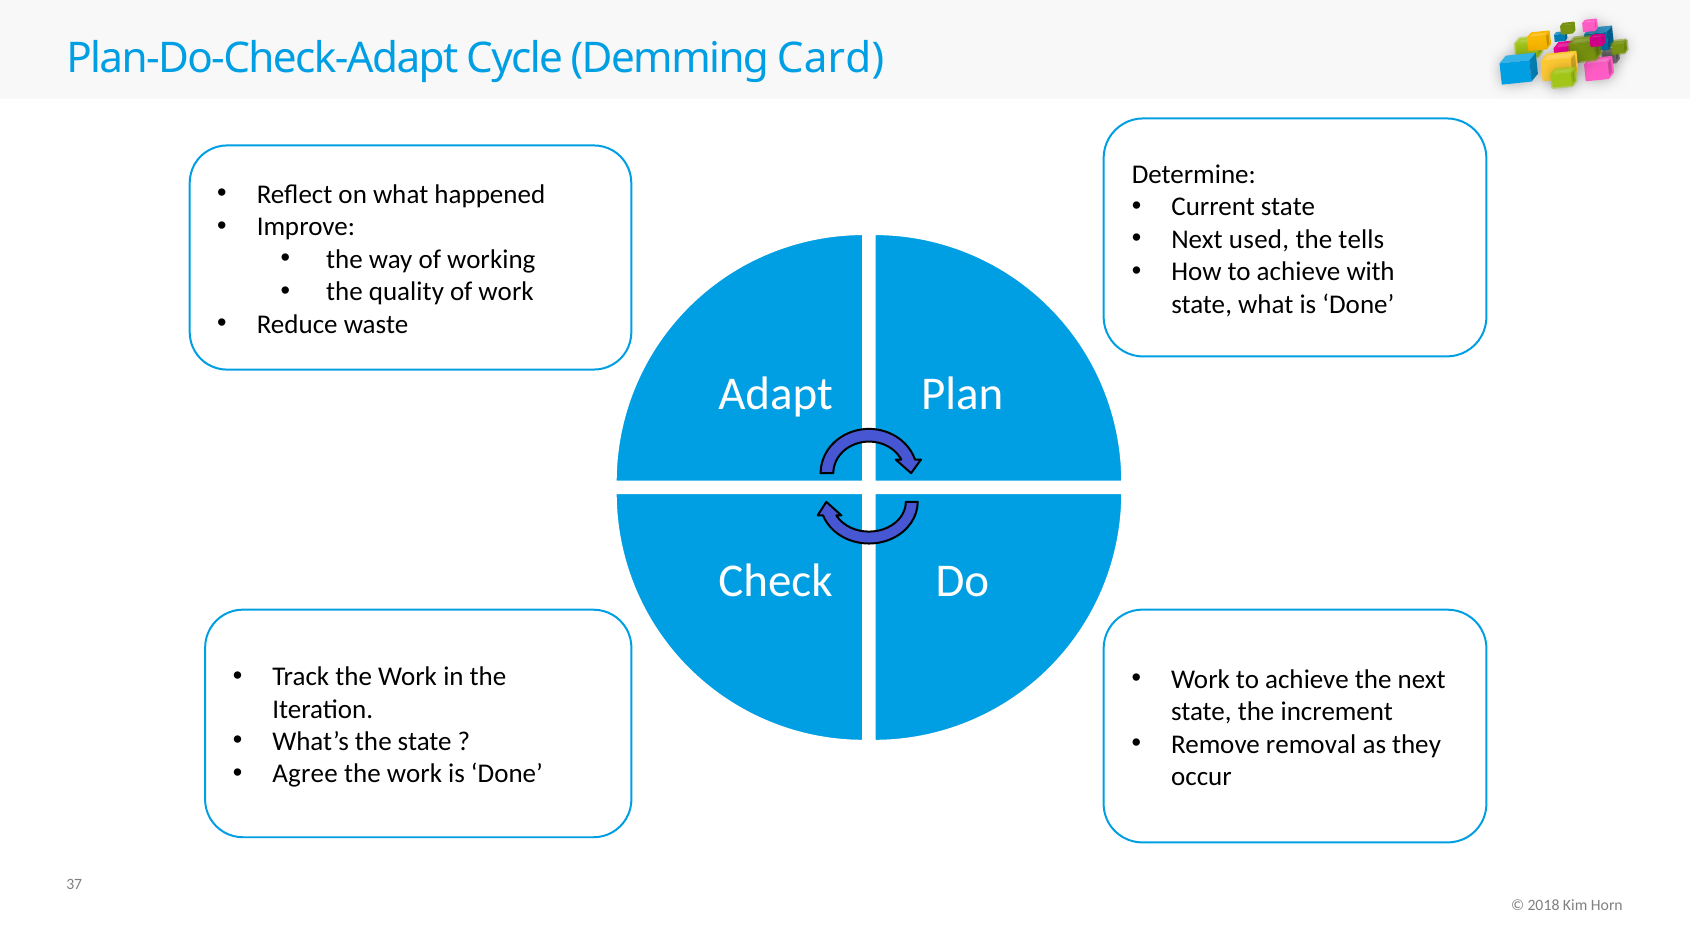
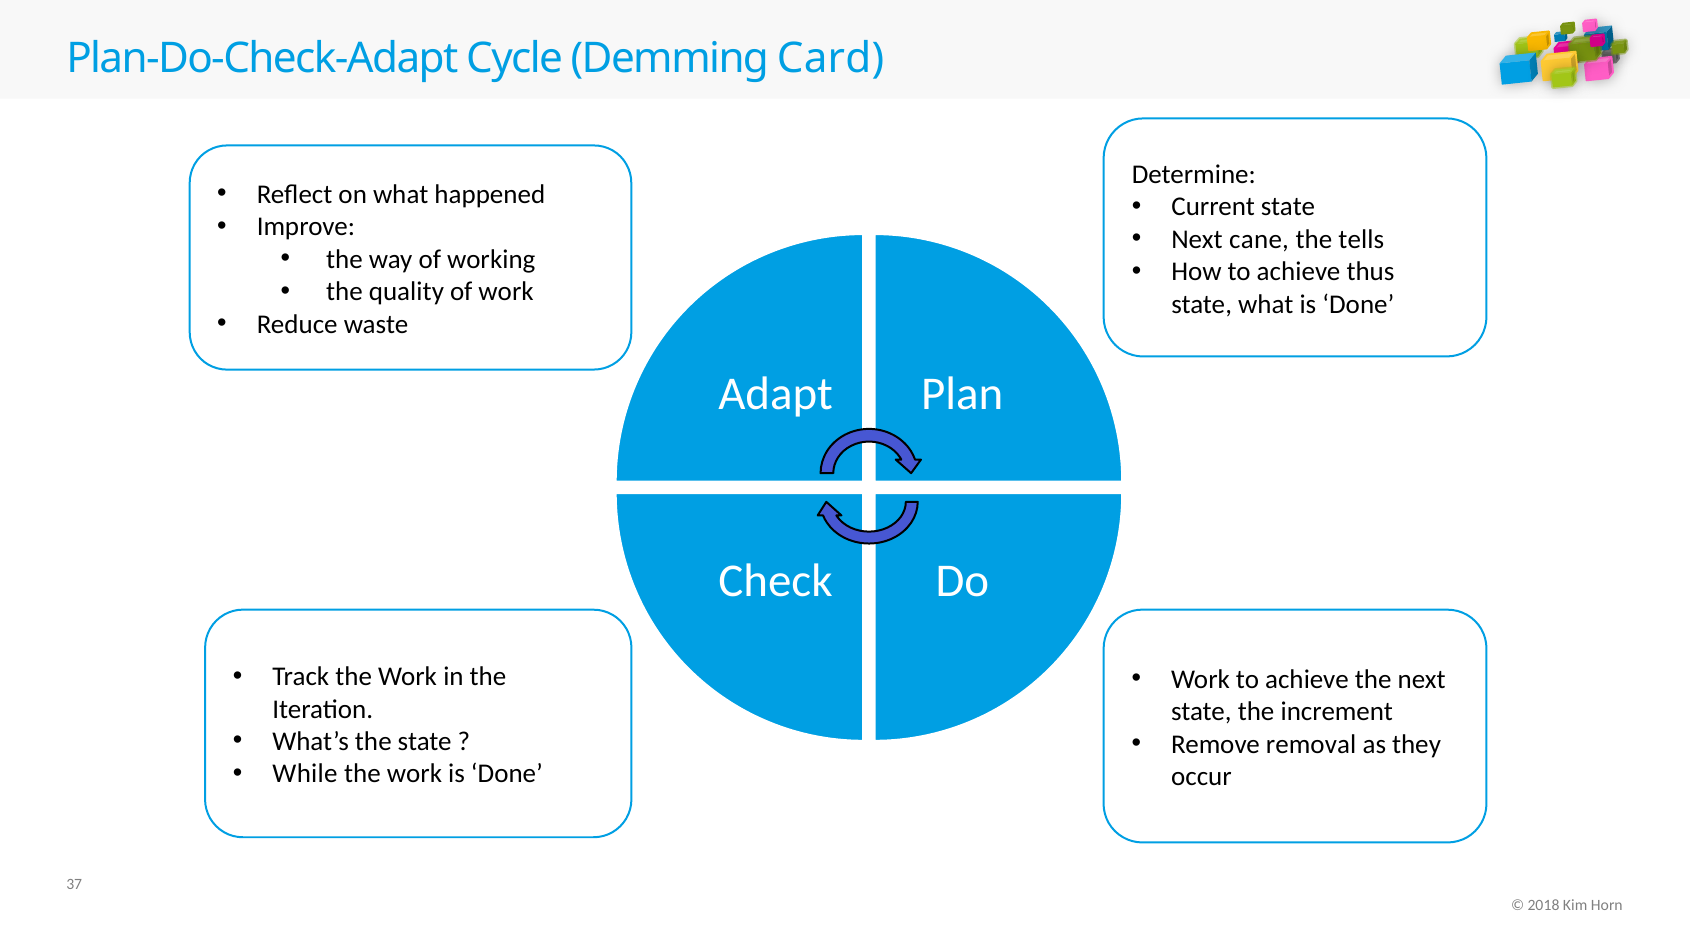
used: used -> cane (1259, 239)
with: with -> thus (1370, 272)
Agree: Agree -> While (305, 774)
